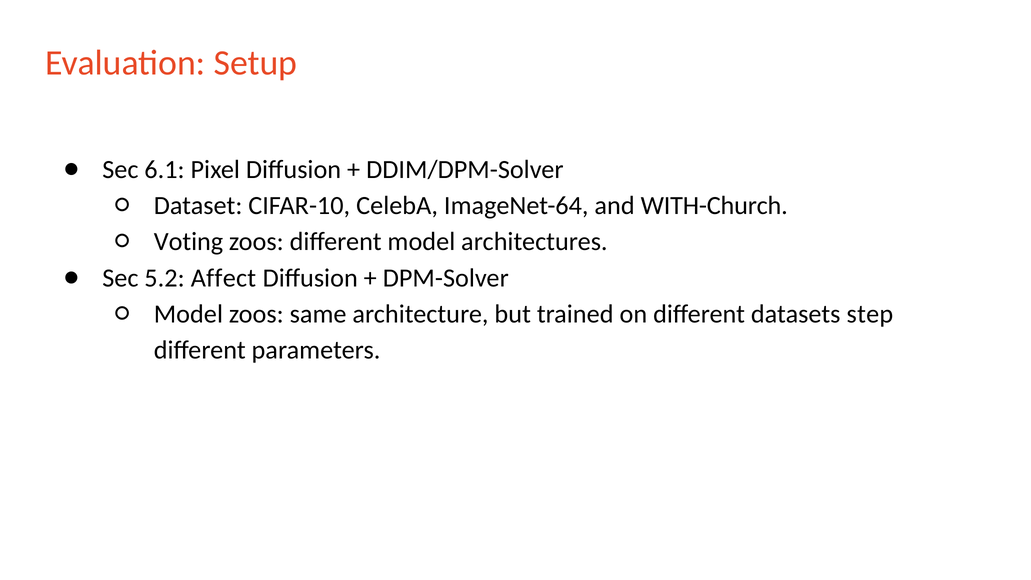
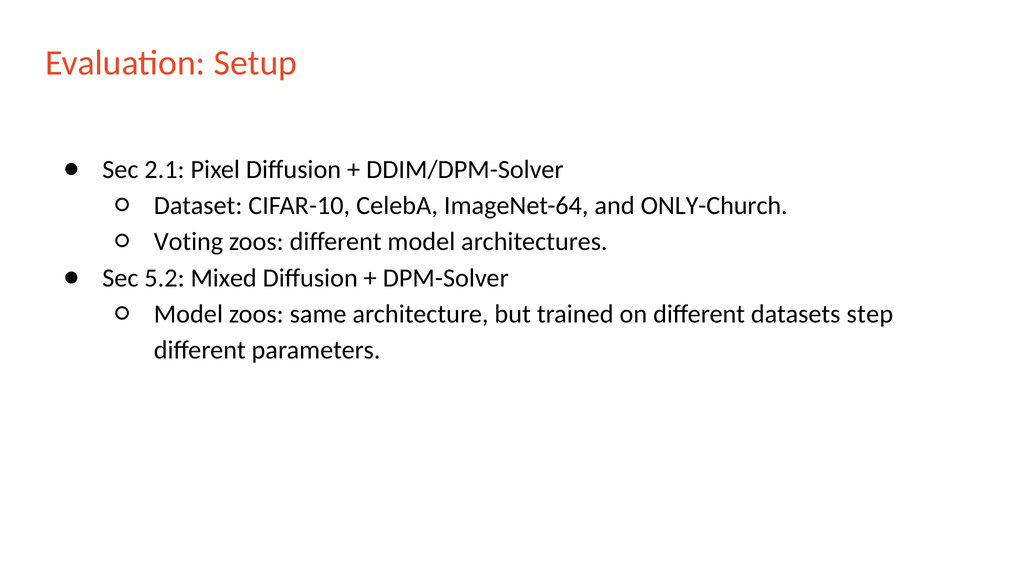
6.1: 6.1 -> 2.1 (164, 169)
WITH-Church: WITH-Church -> ONLY-Church (714, 206)
Affect: Affect -> Mixed (224, 278)
